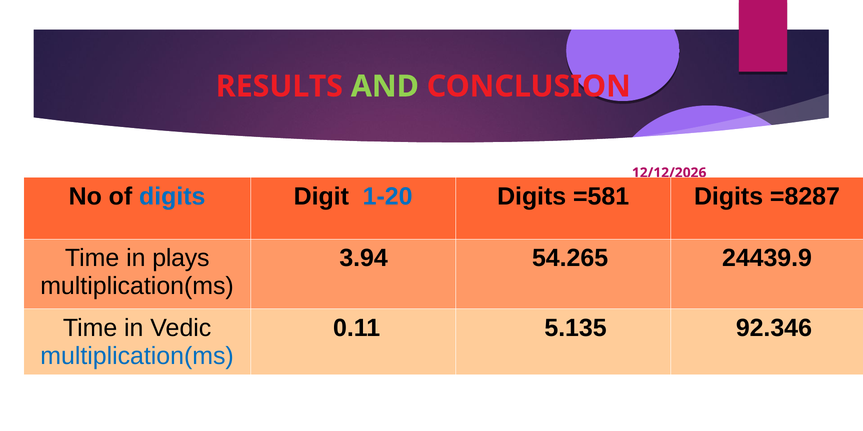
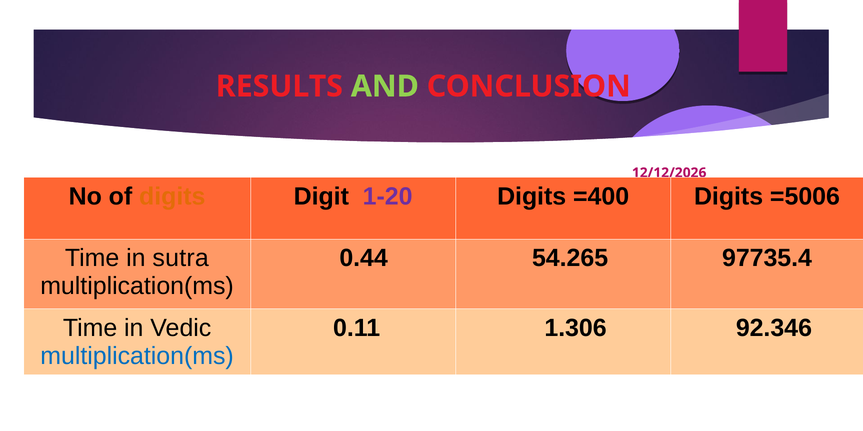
digits colour: blue -> orange (172, 197)
1-20 colour: blue -> purple (388, 197)
=581: =581 -> =400 (601, 197)
=8287: =8287 -> =5006 (805, 197)
plays: plays -> sutra (181, 259)
3.94: 3.94 -> 0.44 (364, 259)
24439.9: 24439.9 -> 97735.4 (767, 259)
5.135: 5.135 -> 1.306 (576, 328)
